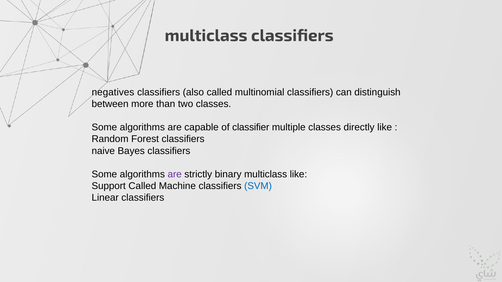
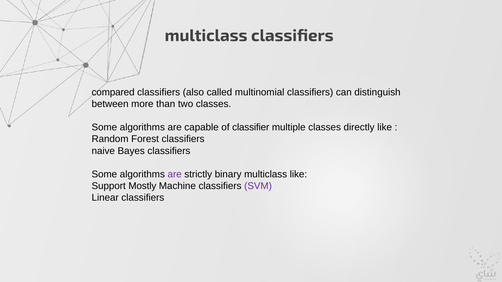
negatives: negatives -> compared (113, 92)
Support Called: Called -> Mostly (142, 186)
SVM colour: blue -> purple (258, 186)
